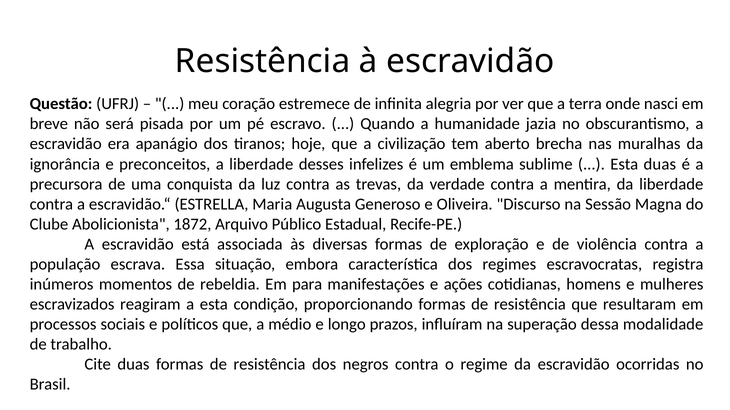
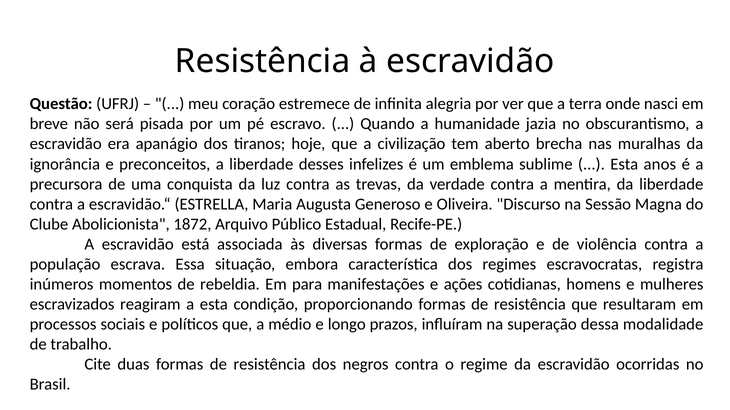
Esta duas: duas -> anos (660, 164)
